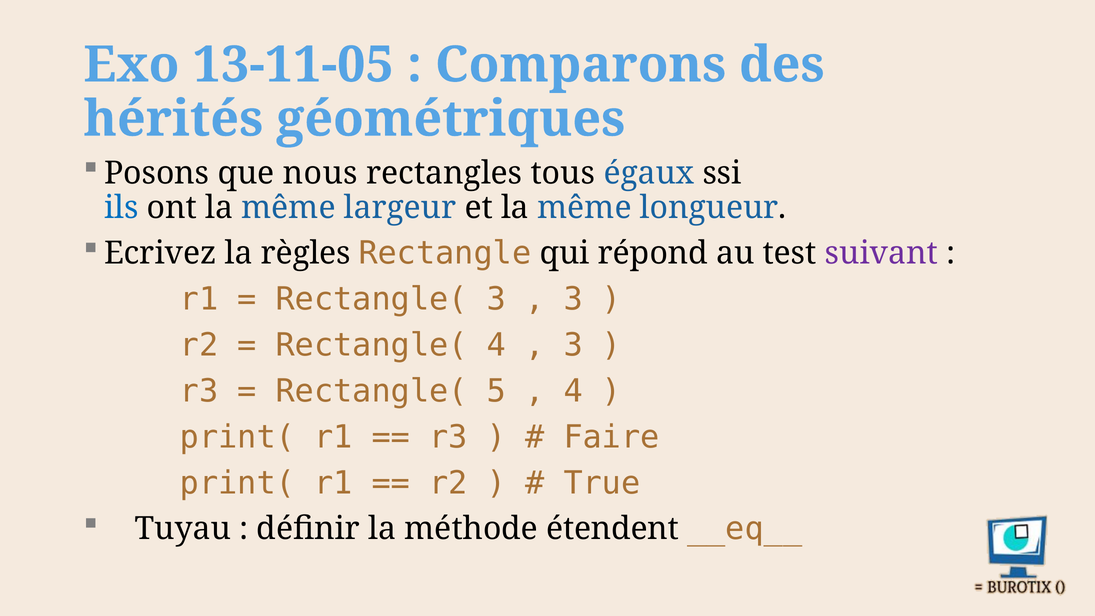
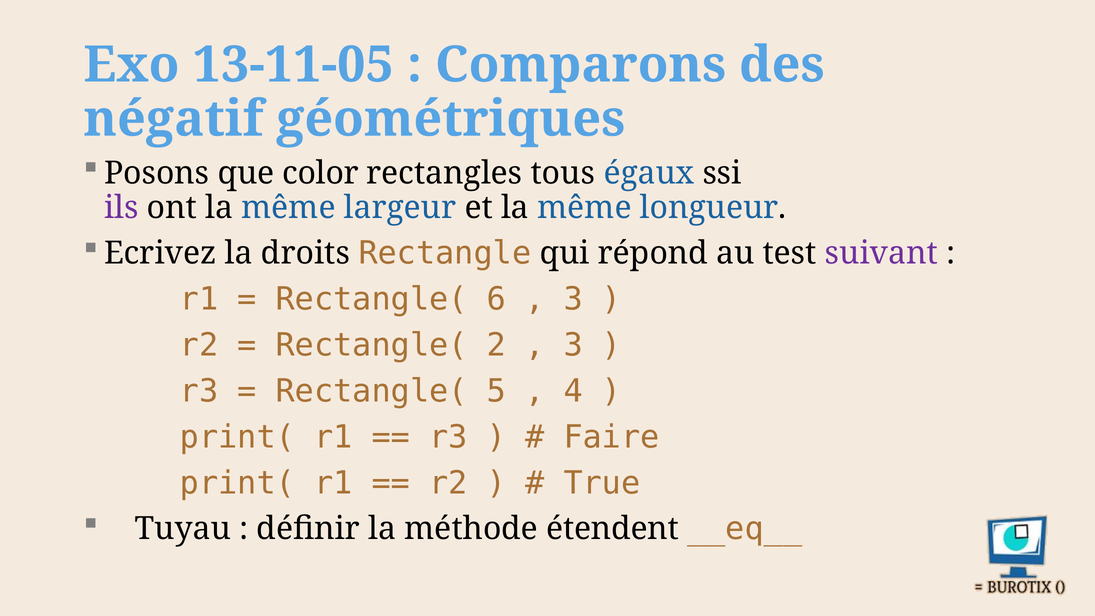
hérités: hérités -> négatif (173, 119)
nous: nous -> color (321, 173)
ils colour: blue -> purple (121, 208)
règles: règles -> droits (306, 253)
Rectangle( 3: 3 -> 6 (496, 299)
Rectangle( 4: 4 -> 2 (496, 345)
